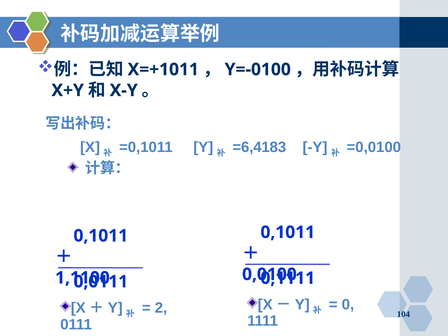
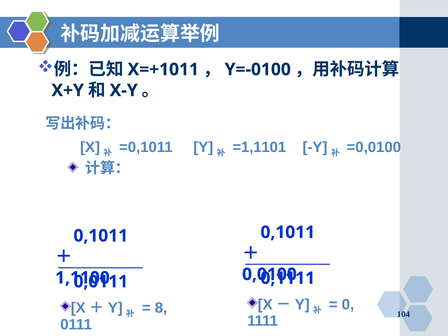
=6,4183: =6,4183 -> =1,1101 (259, 147)
2: 2 -> 8 (161, 308)
